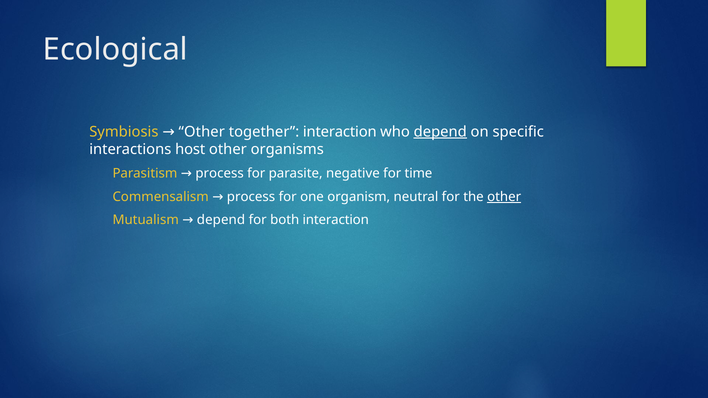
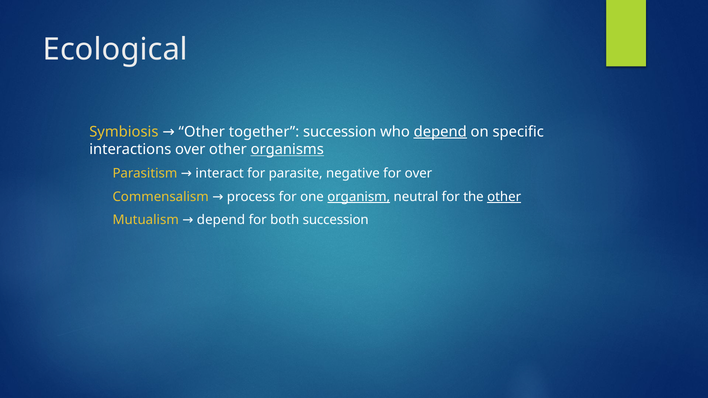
together interaction: interaction -> succession (340, 132)
interactions host: host -> over (190, 149)
organisms underline: none -> present (287, 149)
process: process -> interact (220, 174)
for time: time -> over (418, 174)
organism underline: none -> present (359, 197)
both interaction: interaction -> succession (336, 220)
